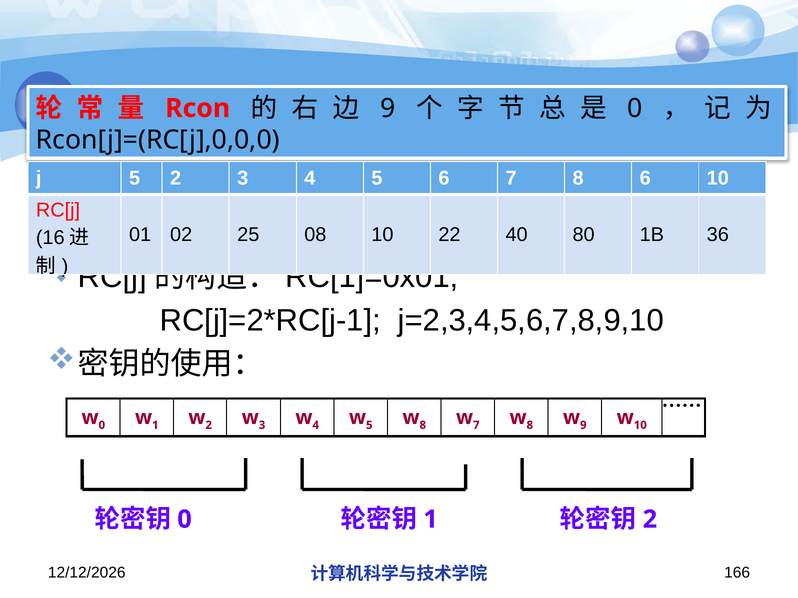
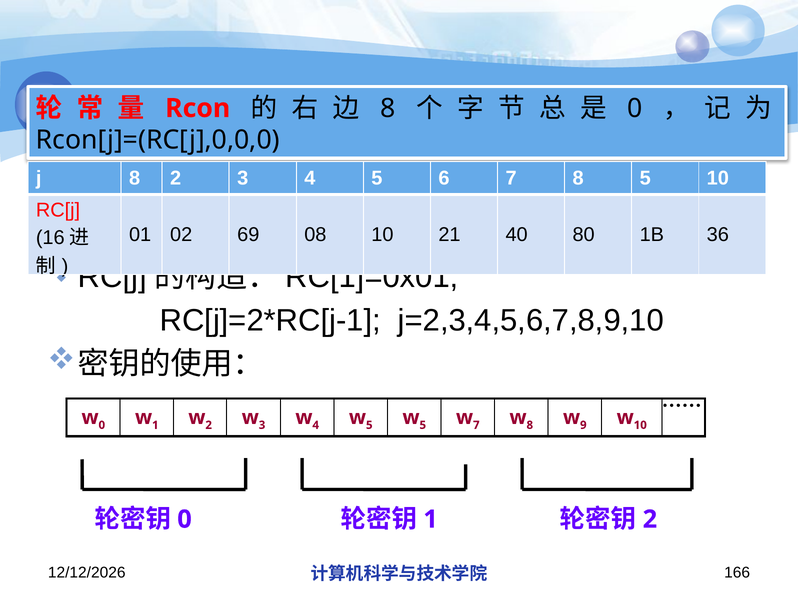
9: 9 -> 8 (388, 108)
j 5: 5 -> 8 (135, 178)
8 6: 6 -> 5 (645, 178)
25: 25 -> 69 (248, 235)
22: 22 -> 21 (450, 235)
8: 8 -> 5 (423, 425)
